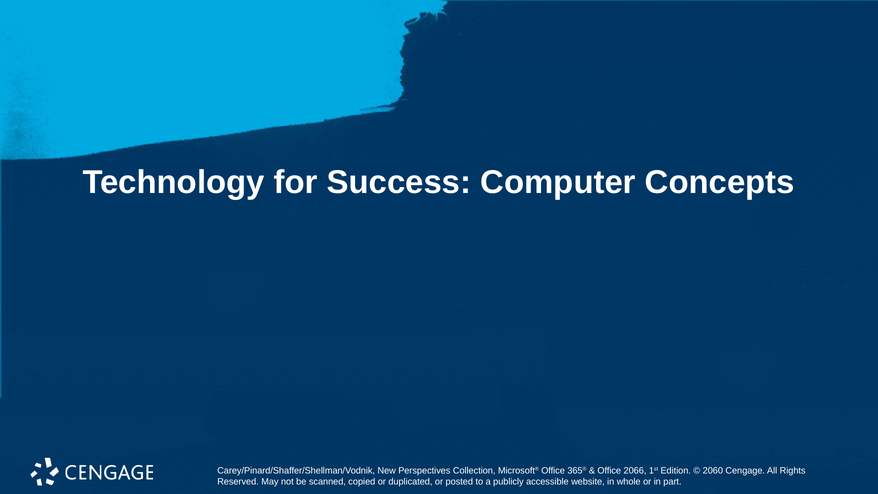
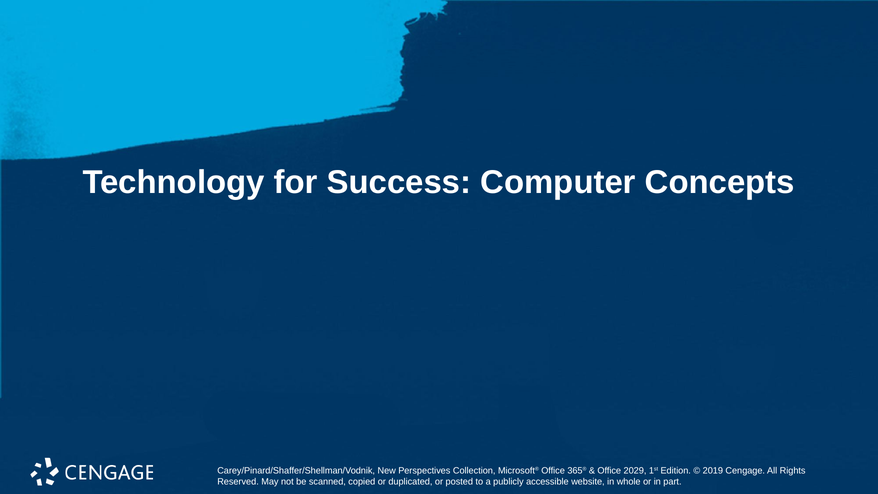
2066: 2066 -> 2029 (635, 471)
2060: 2060 -> 2019 (713, 471)
